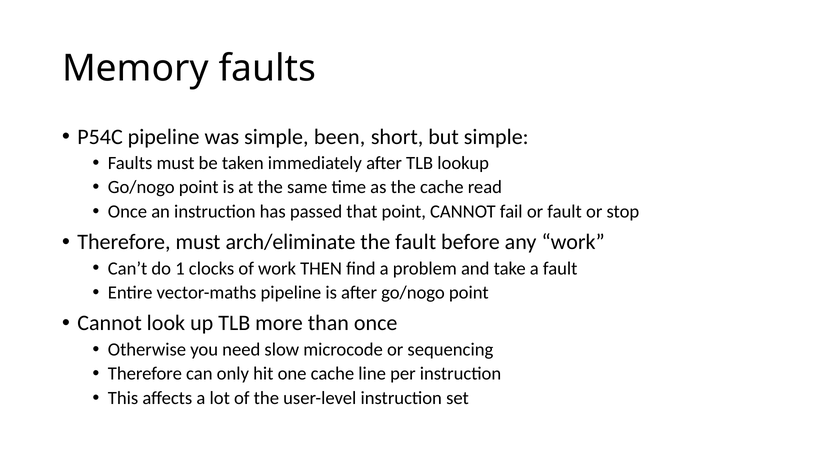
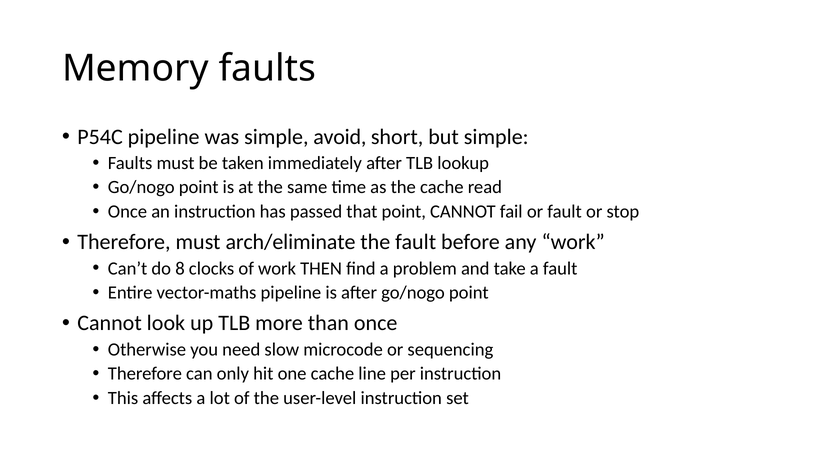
been: been -> avoid (340, 137)
1: 1 -> 8 (180, 268)
